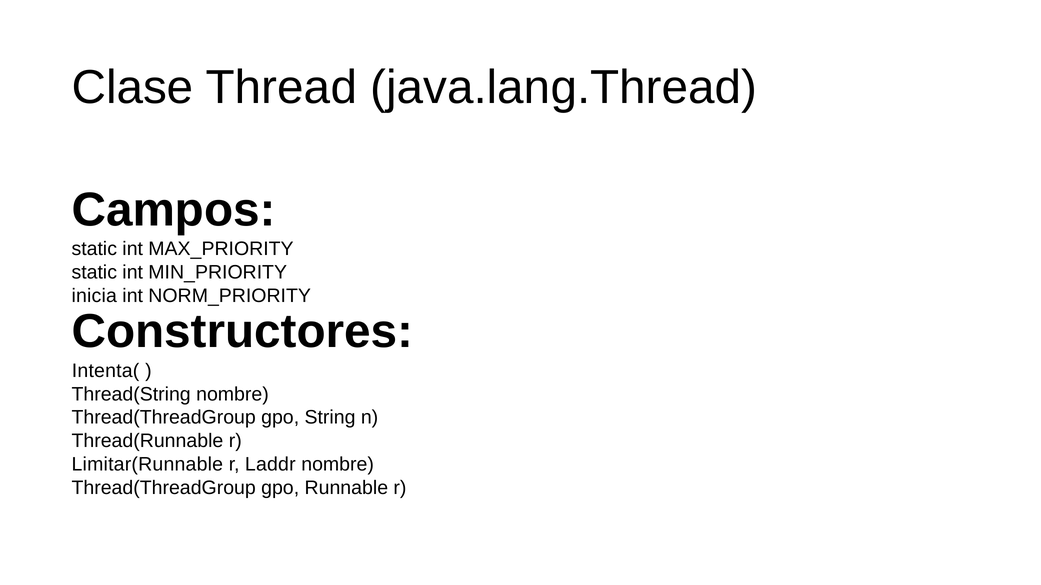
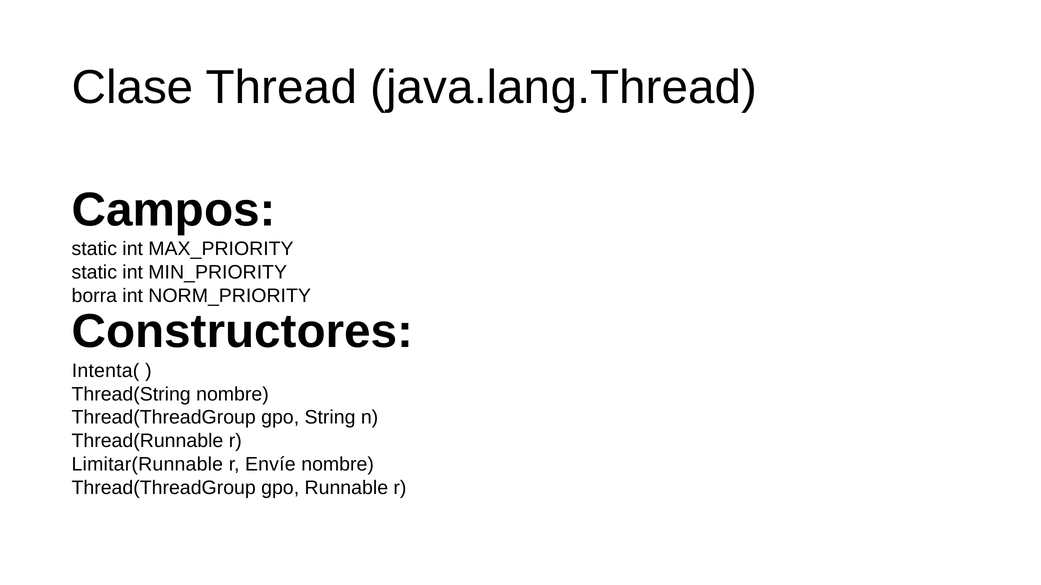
inicia: inicia -> borra (94, 296)
Laddr: Laddr -> Envíe (270, 465)
